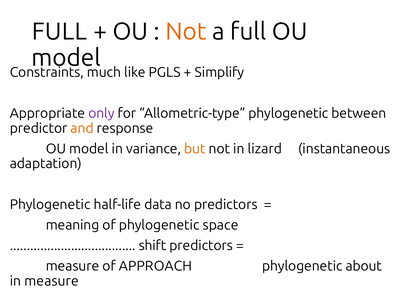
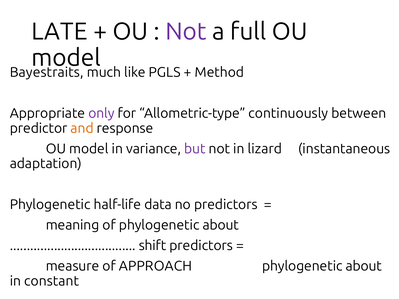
FULL: FULL -> LATE (59, 32)
Not colour: orange -> purple (186, 32)
Constraints: Constraints -> Bayestraits (47, 72)
Simplify: Simplify -> Method (219, 72)
Allometric-type phylogenetic: phylogenetic -> continuously (288, 113)
but colour: orange -> purple (195, 149)
of phylogenetic space: space -> about (221, 225)
in measure: measure -> constant (52, 281)
